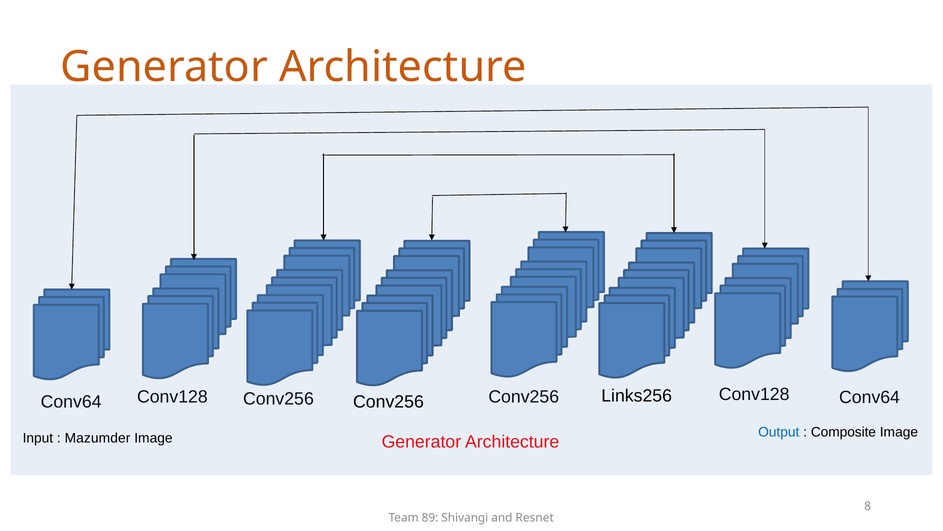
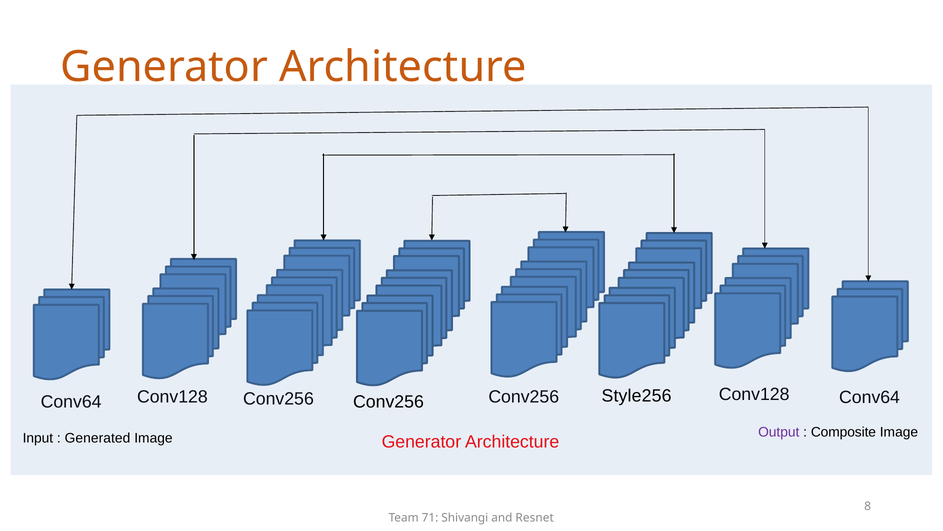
Links256: Links256 -> Style256 (637, 395)
Mazumder: Mazumder -> Generated (97, 438)
Output colour: blue -> purple (779, 432)
89: 89 -> 71 (430, 517)
